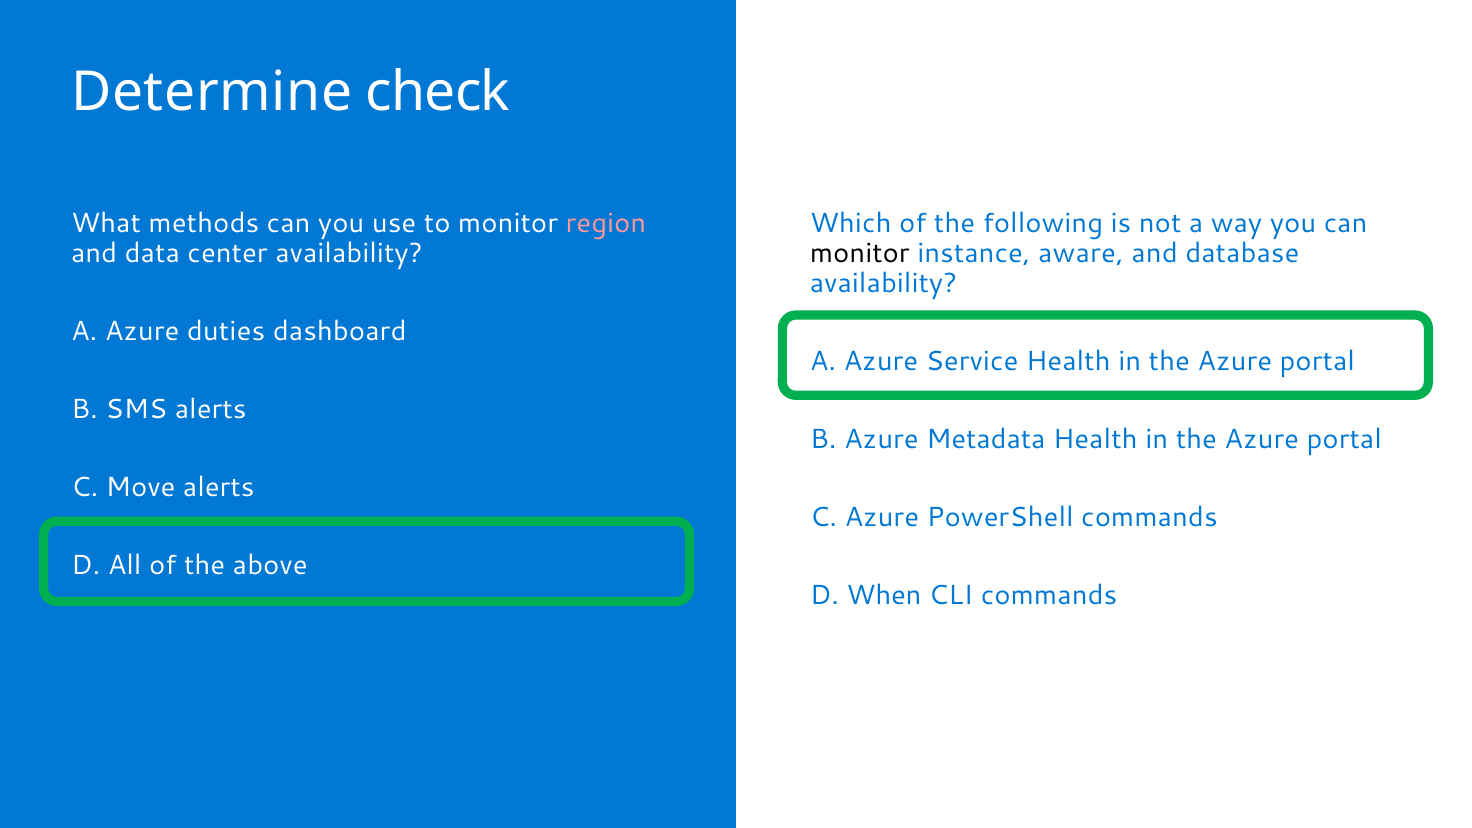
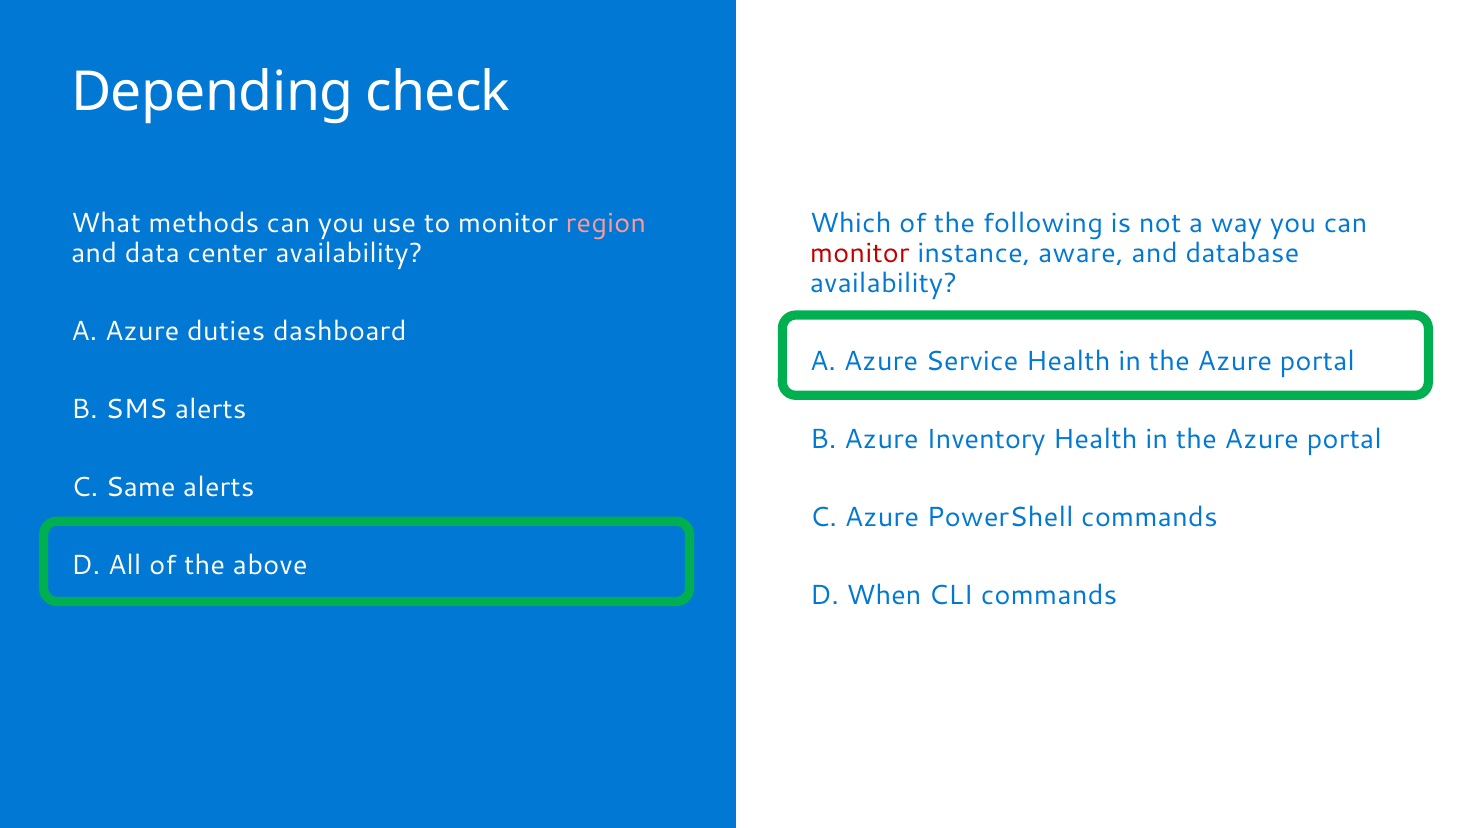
Determine: Determine -> Depending (212, 92)
monitor colour: black -> red (860, 254)
Metadata: Metadata -> Inventory (986, 439)
Move: Move -> Same (141, 488)
